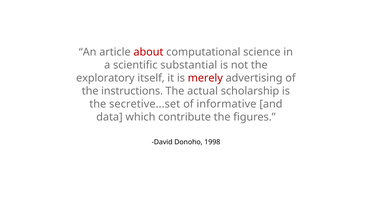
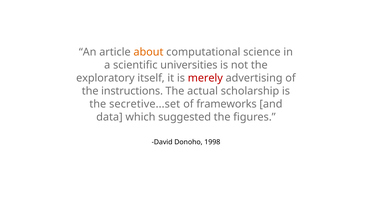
about colour: red -> orange (148, 52)
substantial: substantial -> universities (189, 65)
informative: informative -> frameworks (227, 104)
contribute: contribute -> suggested (185, 117)
